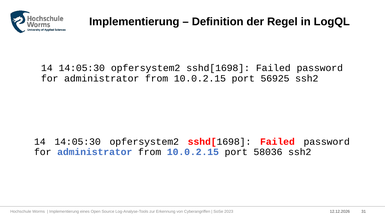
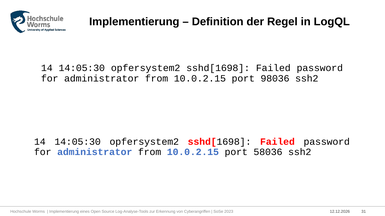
56925: 56925 -> 98036 (275, 79)
